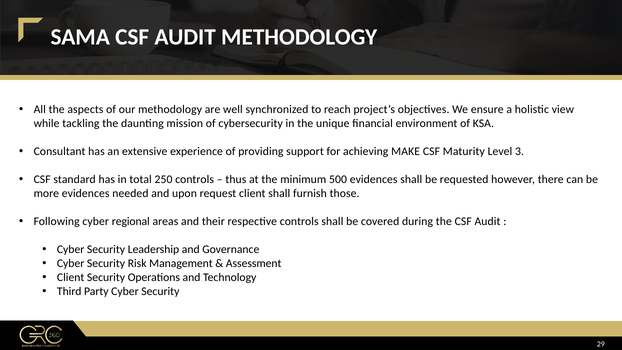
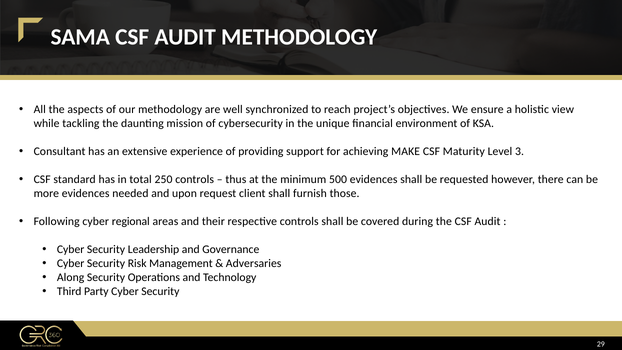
Assessment: Assessment -> Adversaries (254, 263)
Client: Client -> Along (71, 277)
